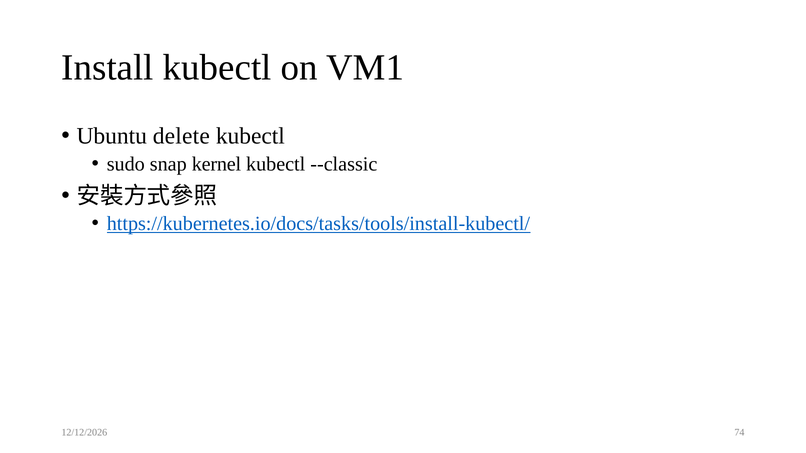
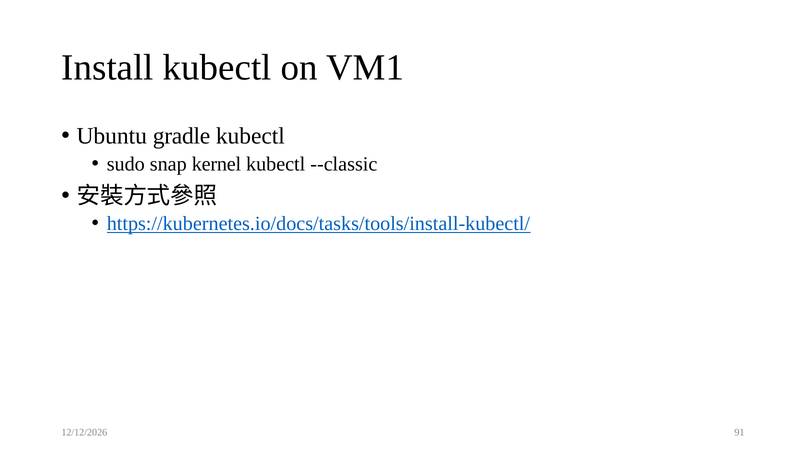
delete: delete -> gradle (182, 136)
74: 74 -> 91 (739, 433)
